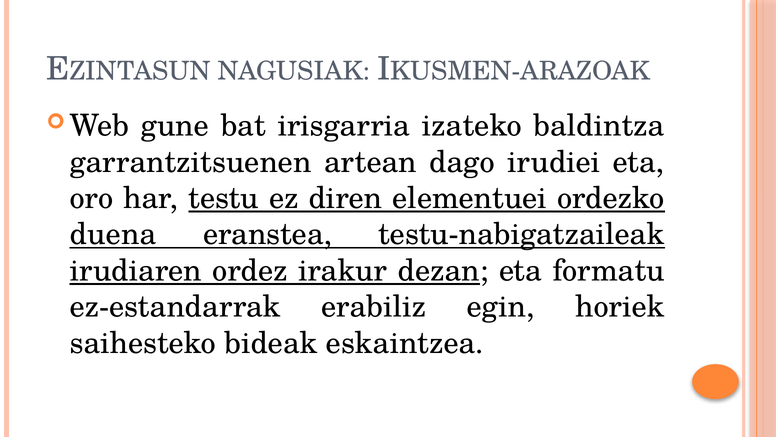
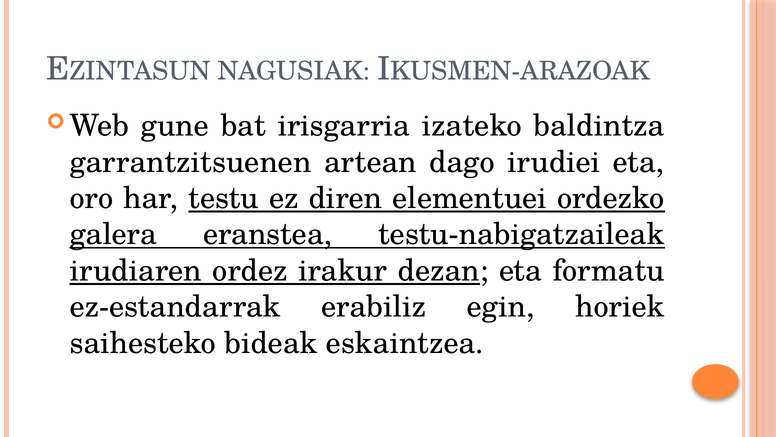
duena: duena -> galera (113, 234)
